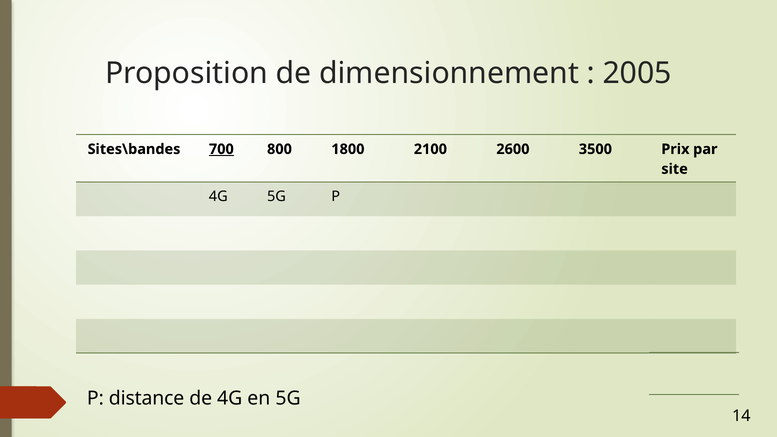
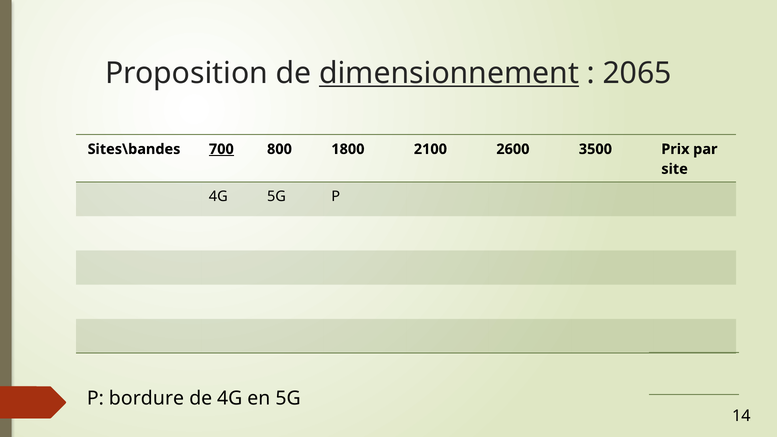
dimensionnement underline: none -> present (449, 73)
2005: 2005 -> 2065 (637, 73)
distance: distance -> bordure (146, 399)
